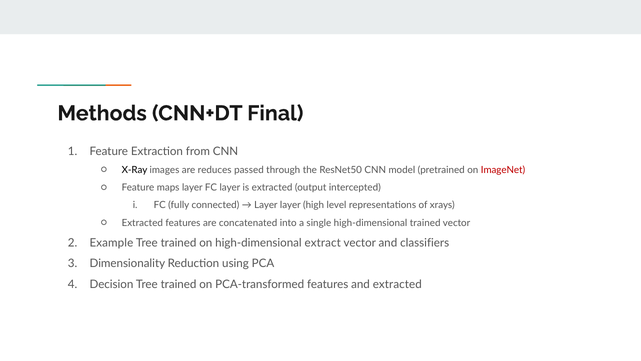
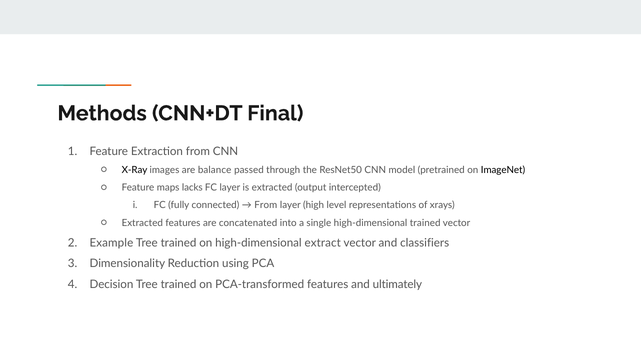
reduces: reduces -> balance (215, 170)
ImageNet colour: red -> black (503, 170)
maps layer: layer -> lacks (192, 187)
Layer: Layer -> From (266, 205)
and extracted: extracted -> ultimately (397, 284)
